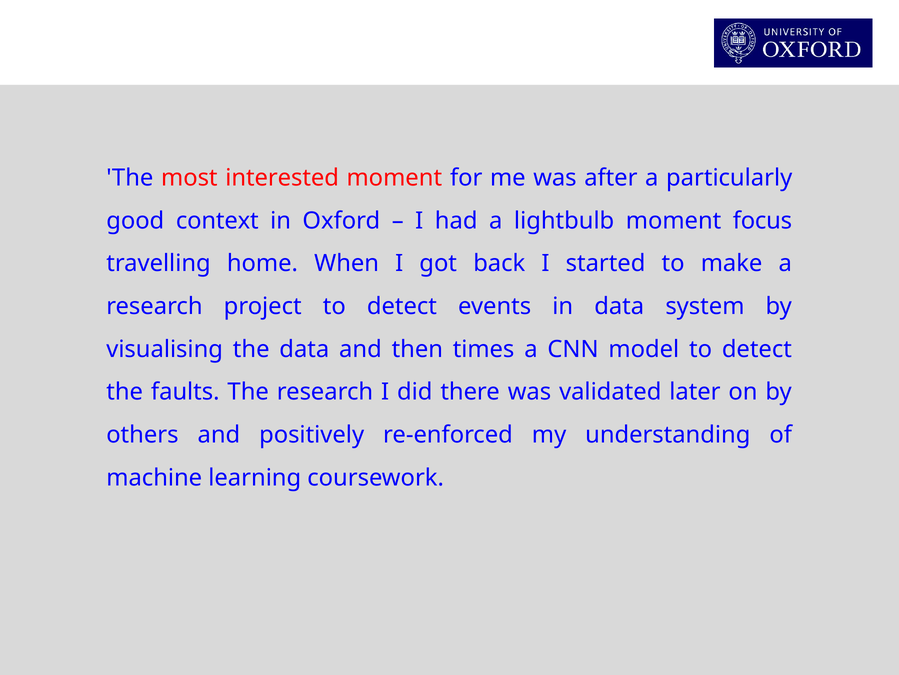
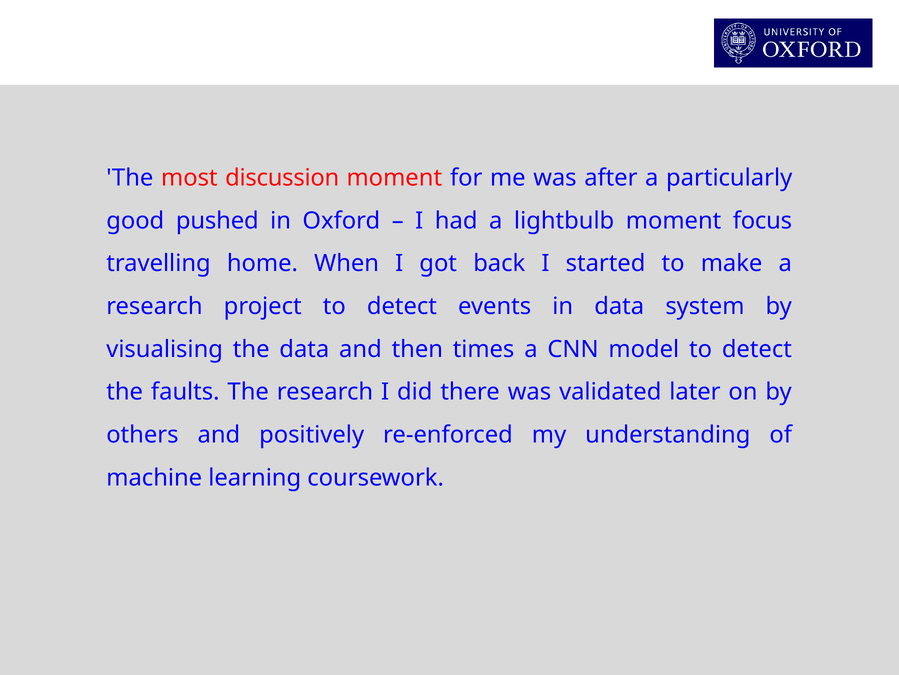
interested: interested -> discussion (282, 178)
context: context -> pushed (217, 221)
